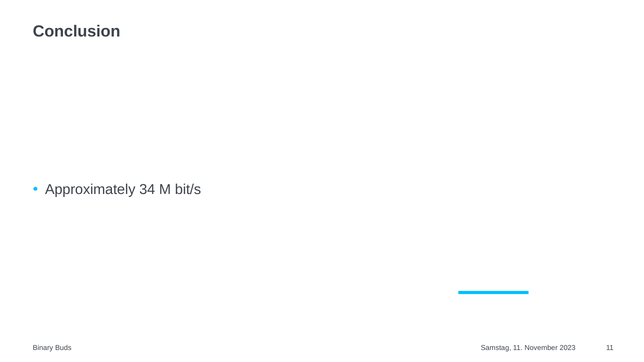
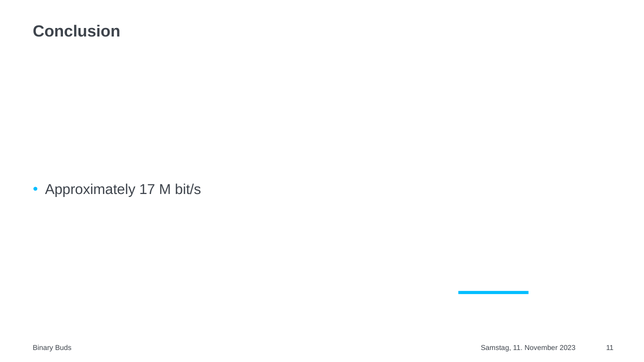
34: 34 -> 17 (147, 190)
